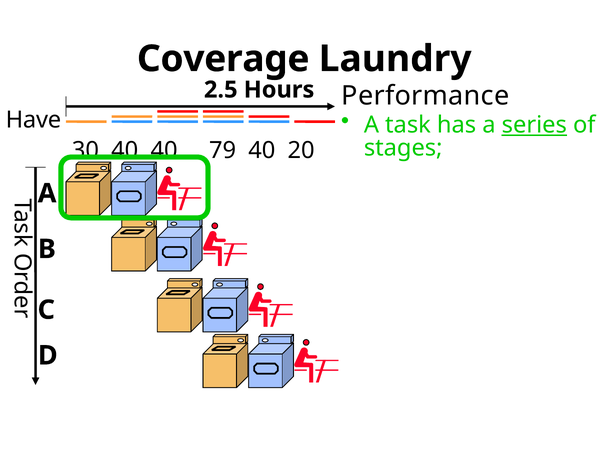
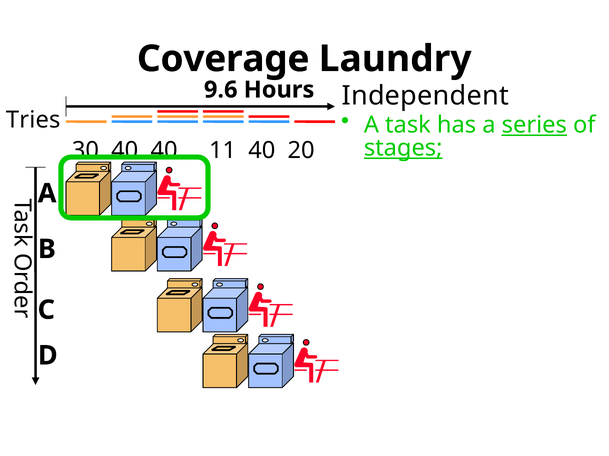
2.5: 2.5 -> 9.6 (221, 90)
Performance: Performance -> Independent (425, 96)
Have: Have -> Tries (33, 120)
stages underline: none -> present (403, 148)
79: 79 -> 11 (223, 151)
